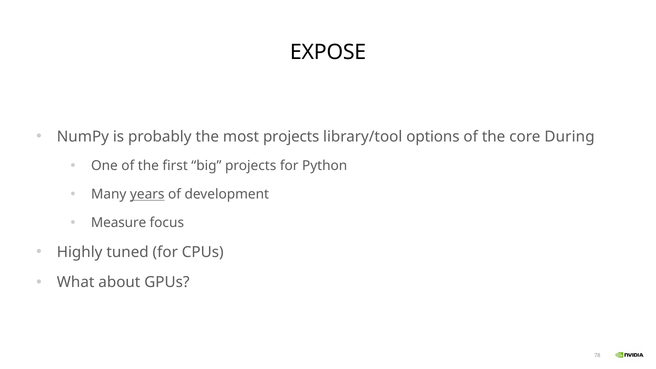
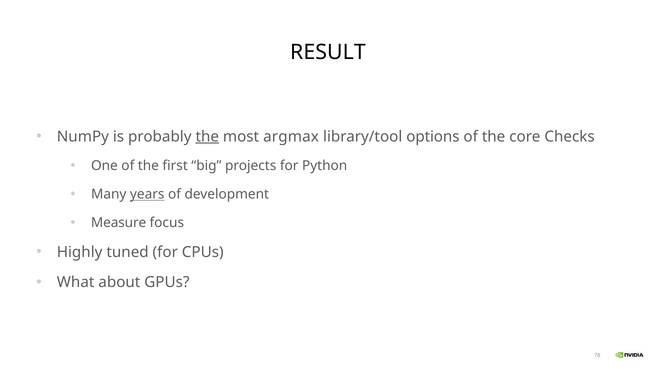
EXPOSE: EXPOSE -> RESULT (328, 52)
the underline: none -> present (207, 137)
most projects: projects -> argmax (291, 137)
During: During -> Checks (570, 137)
